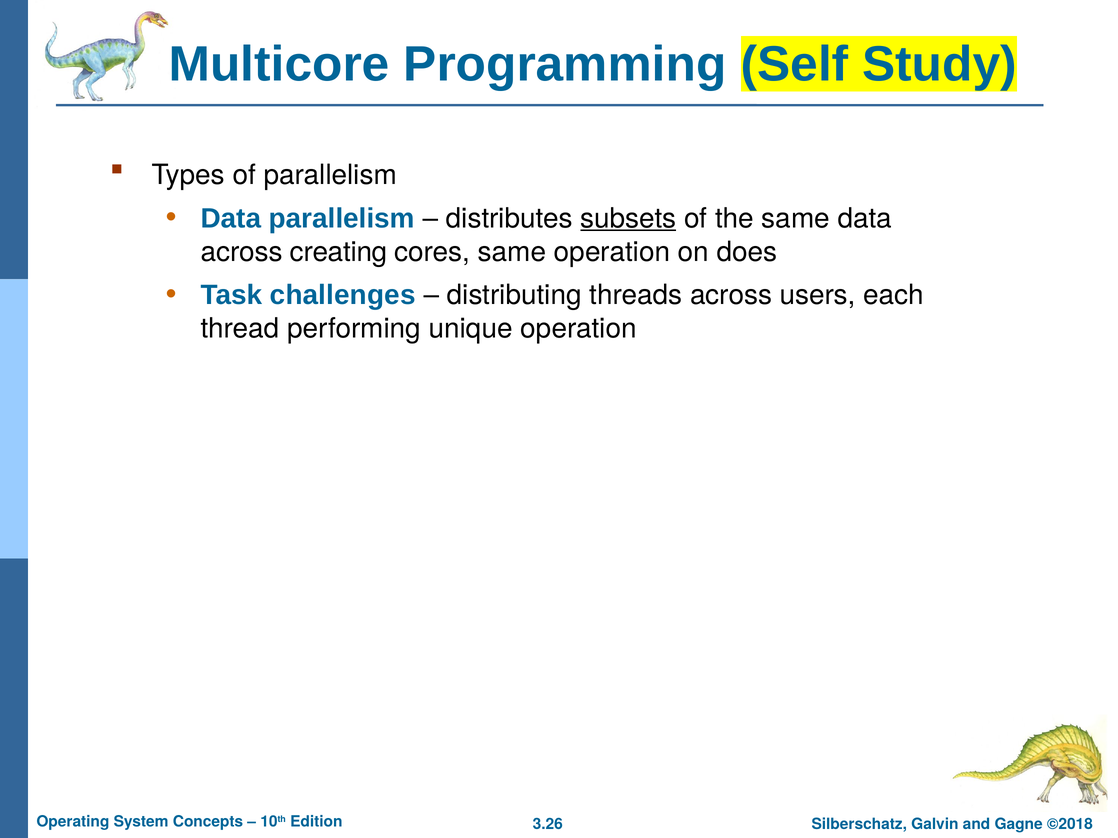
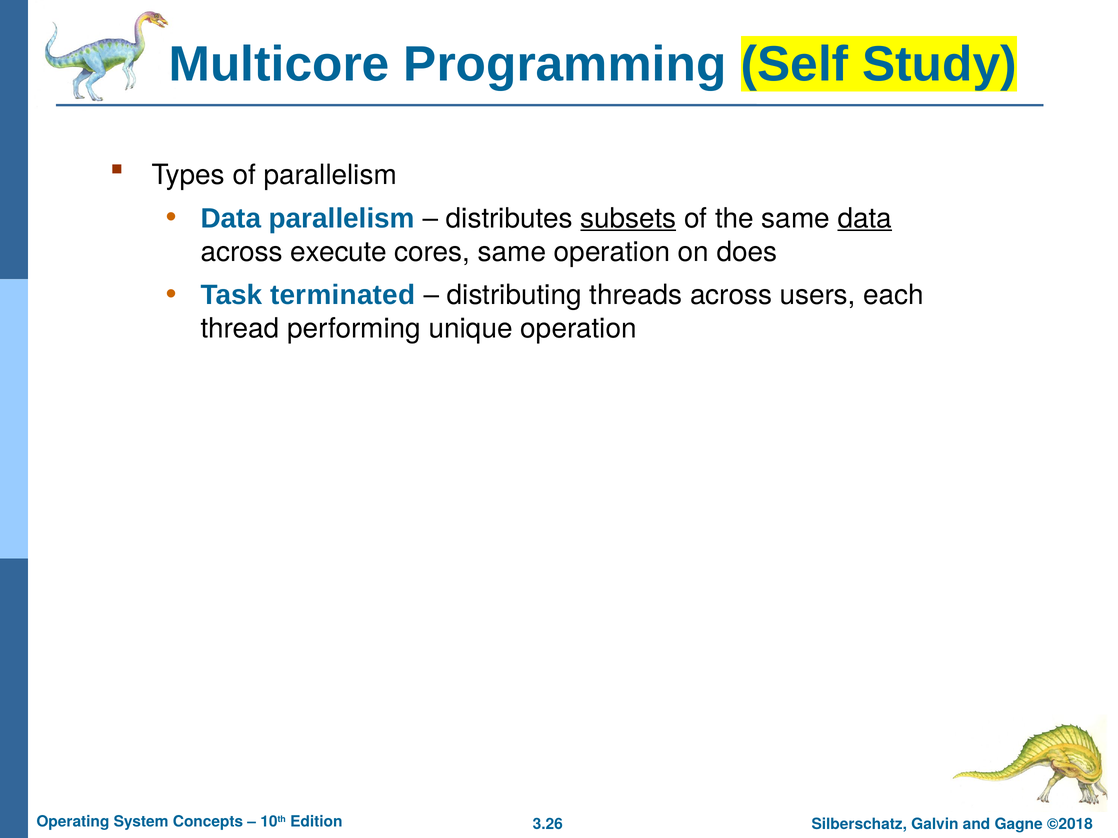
data underline: none -> present (865, 218)
creating: creating -> execute (339, 252)
challenges: challenges -> terminated (343, 295)
